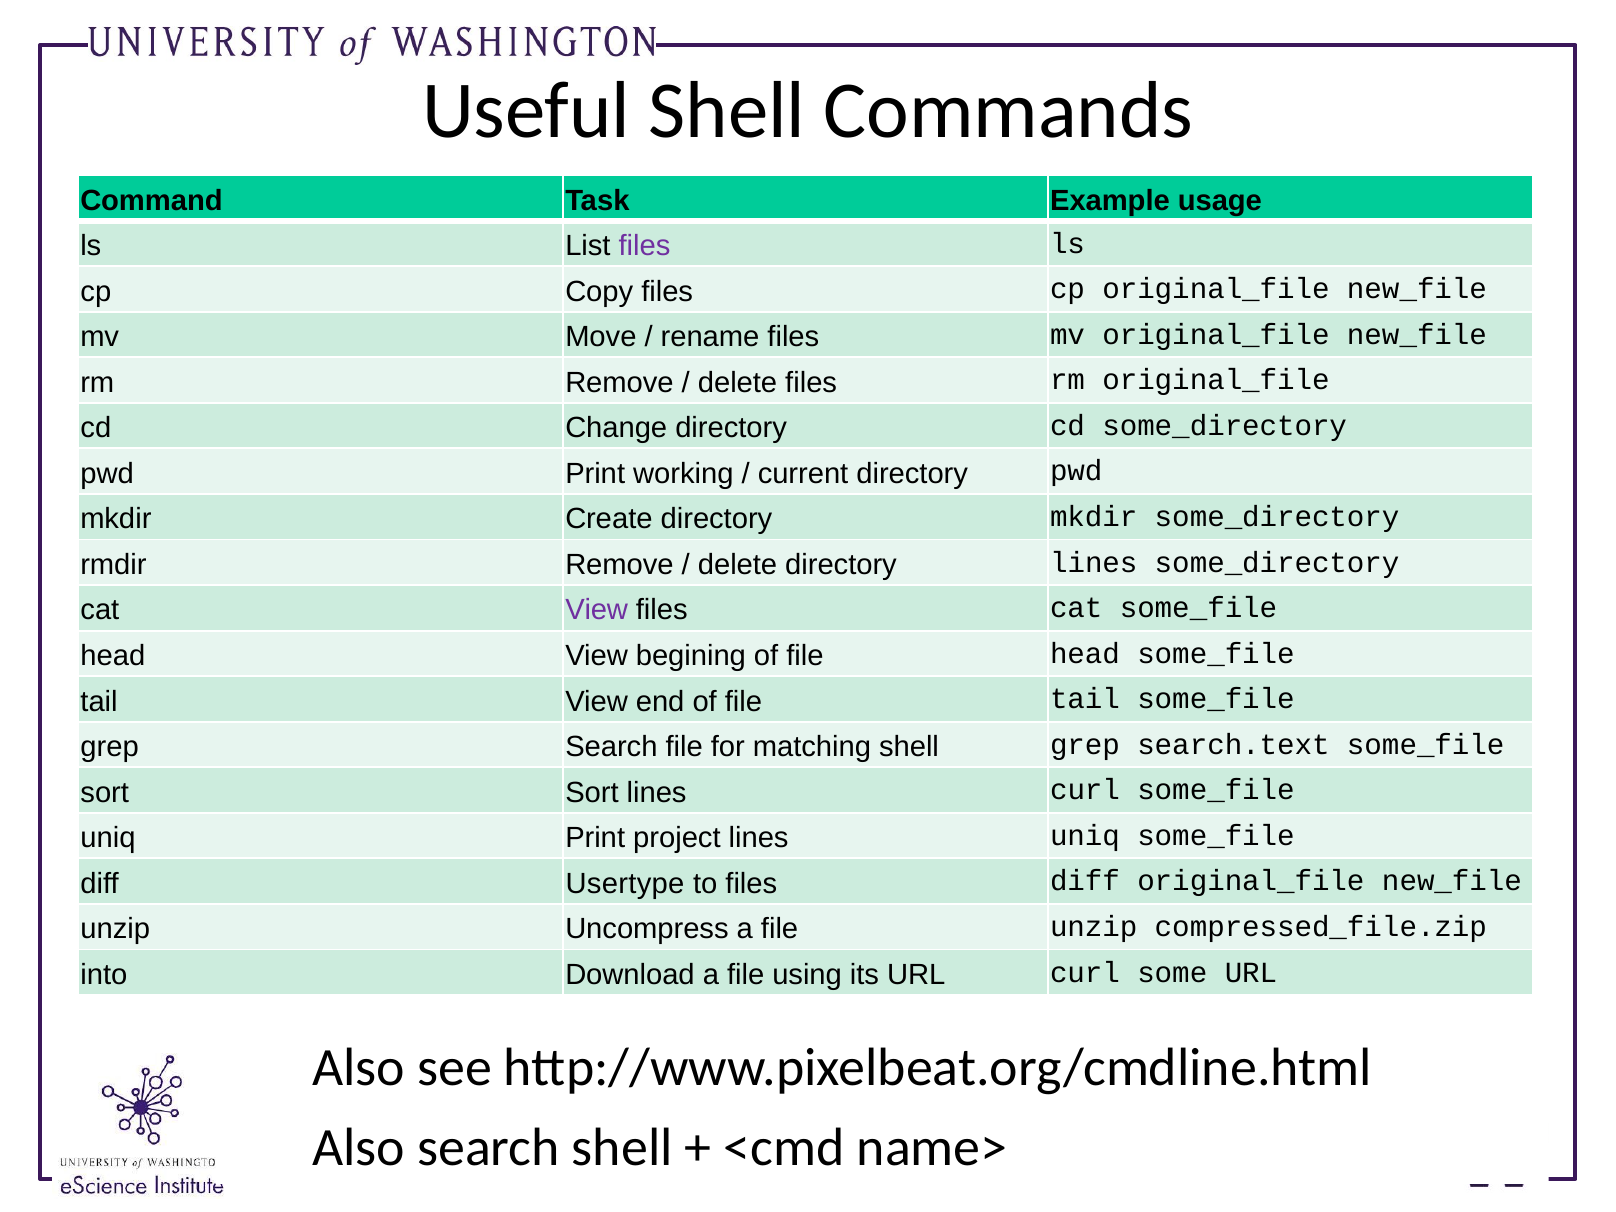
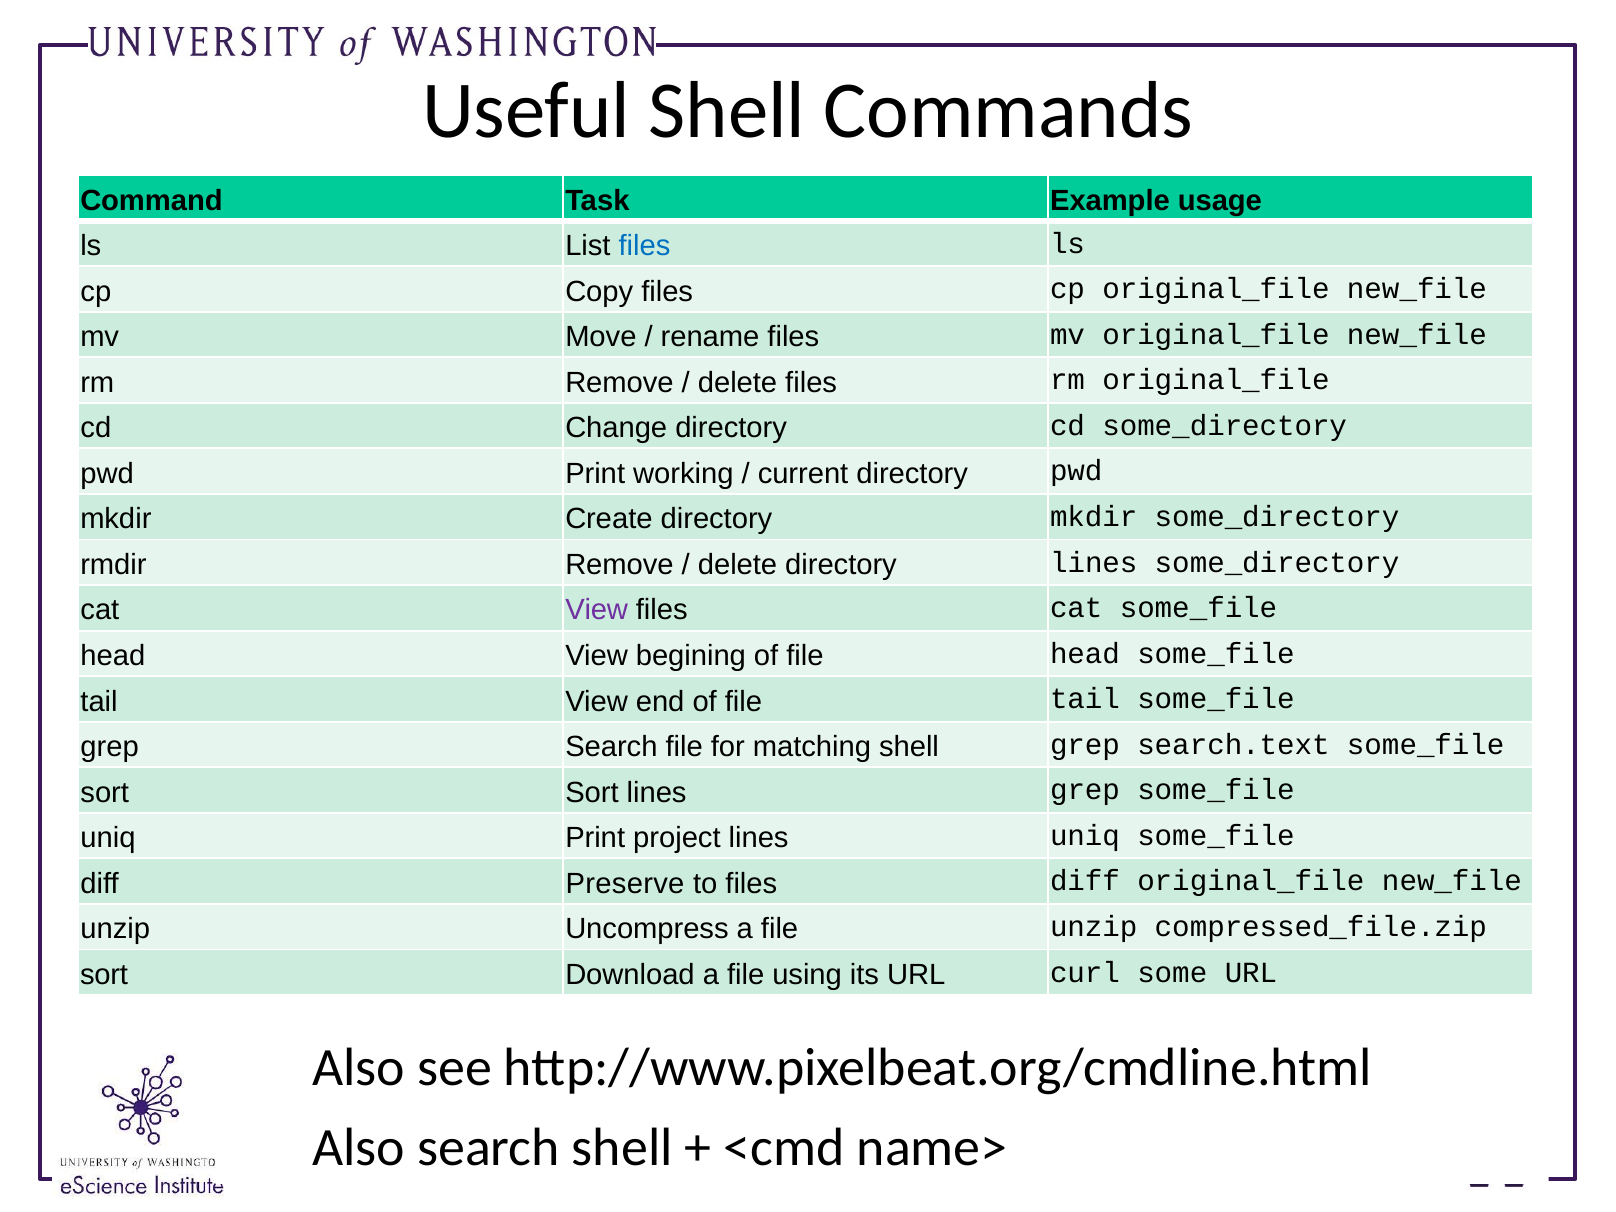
files colour: purple -> blue (645, 246)
lines curl: curl -> grep (1085, 790)
Usertype: Usertype -> Preserve (625, 884)
into: into -> sort (104, 975)
